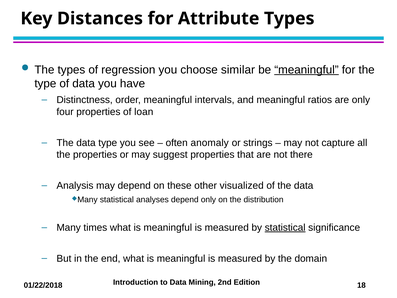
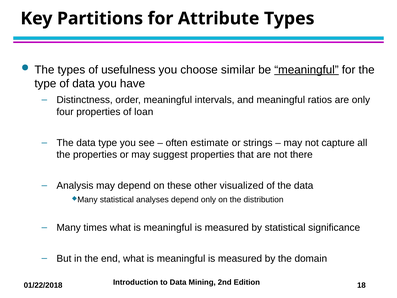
Distances: Distances -> Partitions (100, 18)
regression: regression -> usefulness (128, 70)
anomaly: anomaly -> estimate (210, 143)
statistical underline: present -> none (285, 227)
